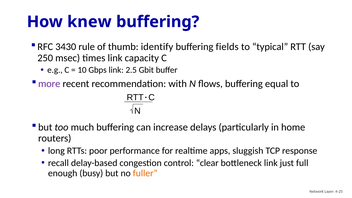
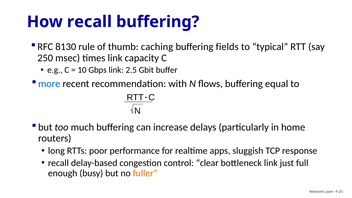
How knew: knew -> recall (89, 22)
3430: 3430 -> 8130 (66, 47)
identify: identify -> caching (157, 47)
more colour: purple -> blue (49, 84)
